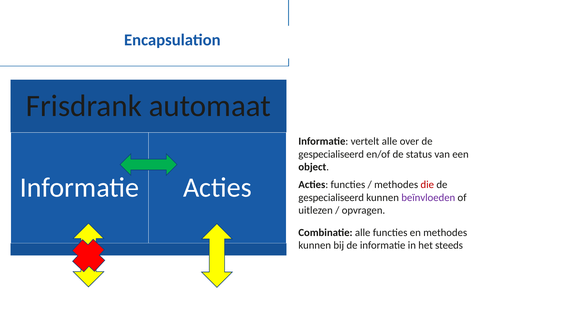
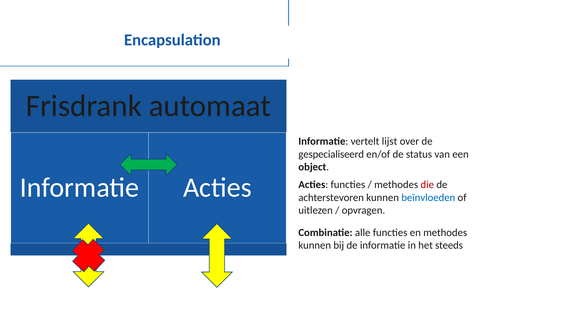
vertelt alle: alle -> lijst (390, 141)
gespecialiseerd: gespecialiseerd -> achterstevoren (331, 198)
beïnvloeden colour: purple -> blue (428, 198)
